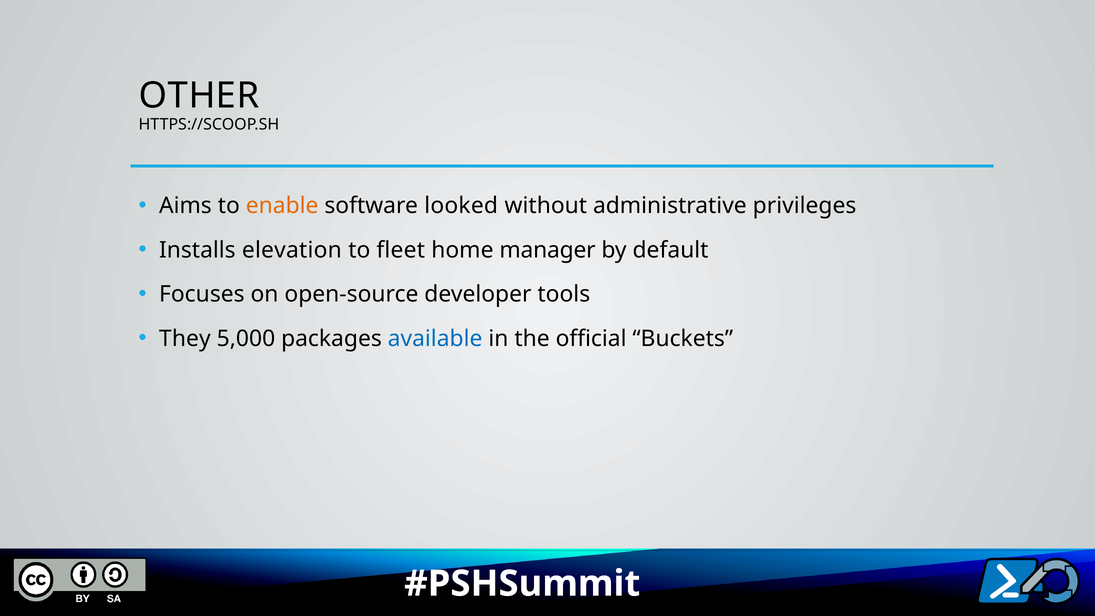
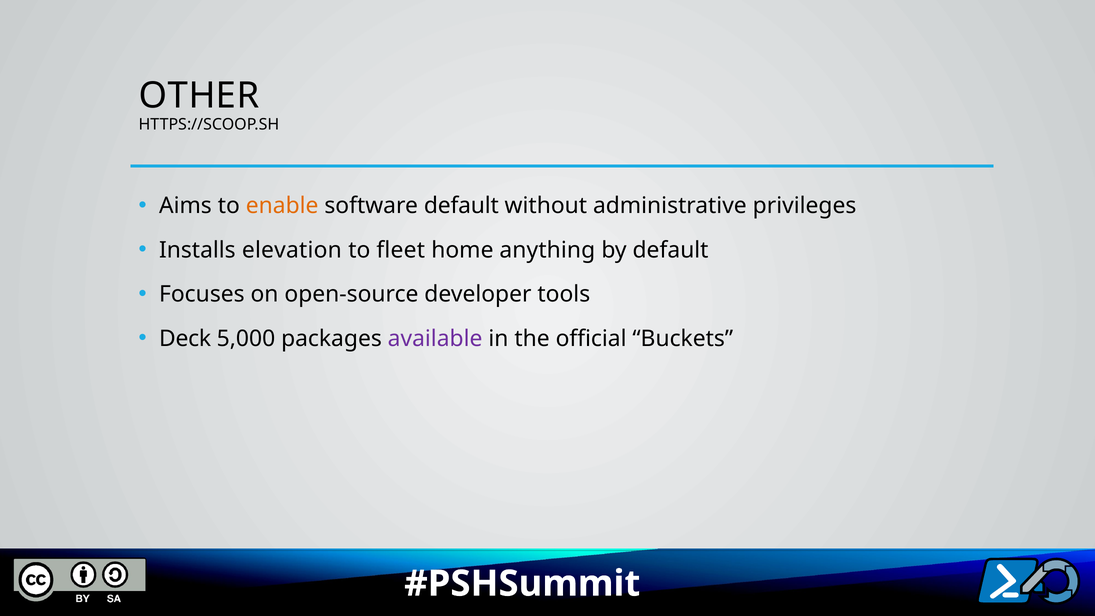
software looked: looked -> default (461, 206)
manager: manager -> anything (547, 250)
They: They -> Deck (185, 339)
available colour: blue -> purple (435, 339)
